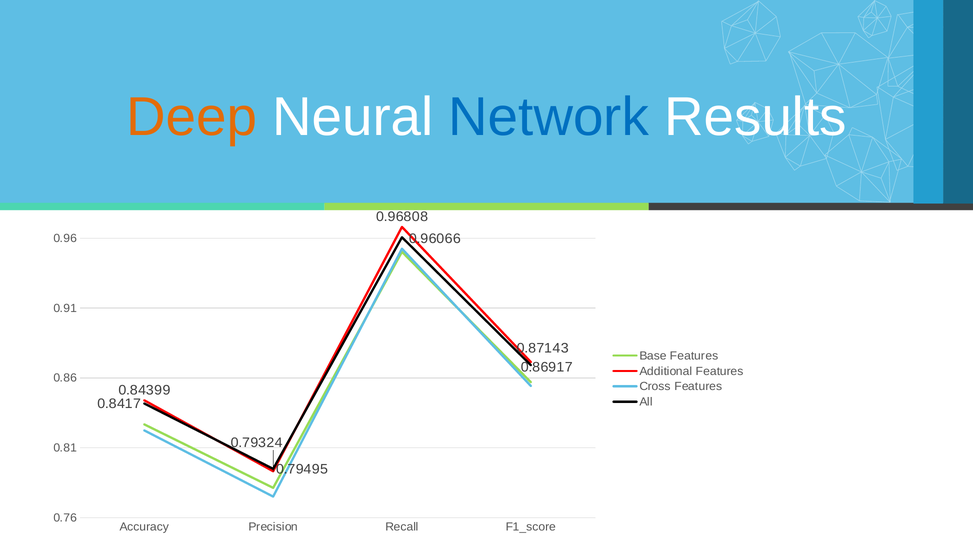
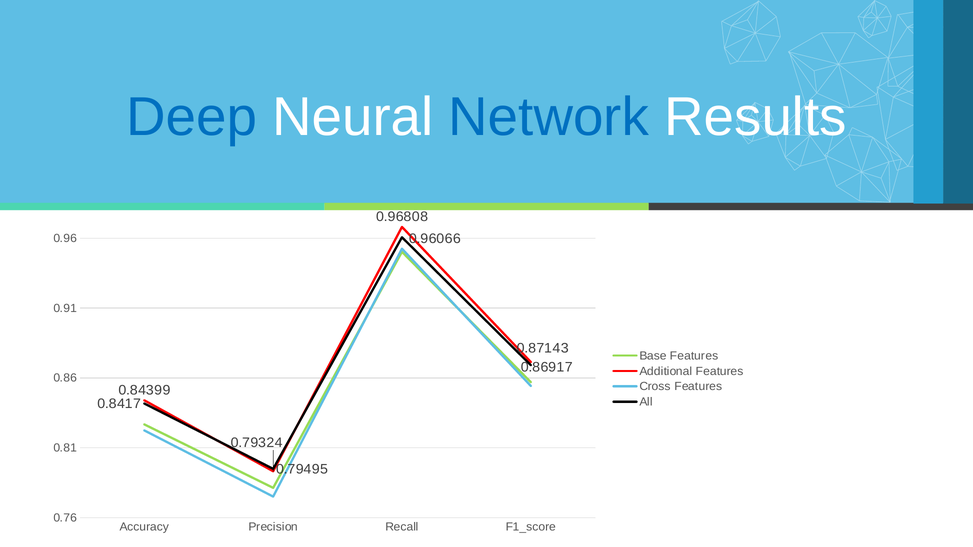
Deep colour: orange -> blue (192, 117)
